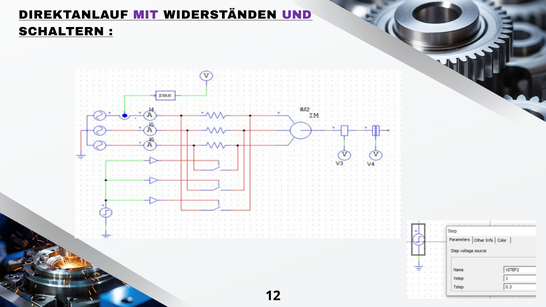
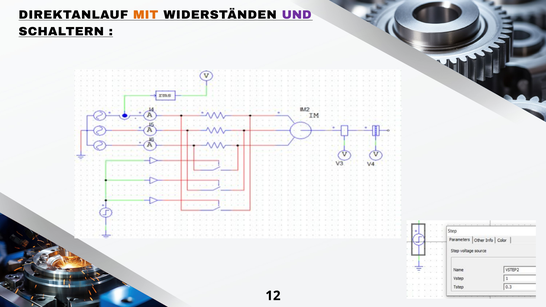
MIT colour: purple -> orange (146, 15)
